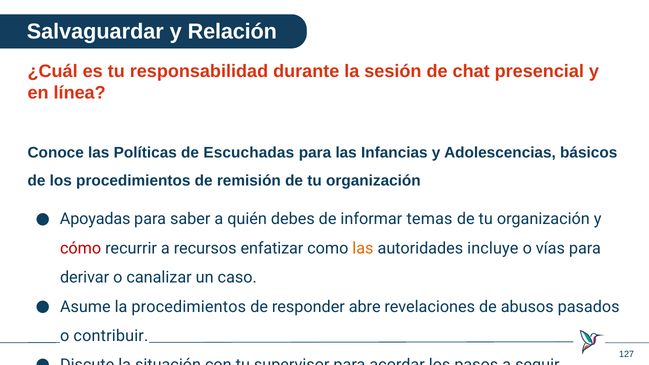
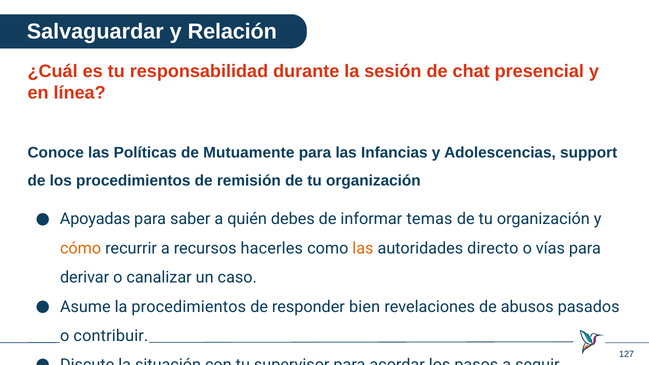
Escuchadas: Escuchadas -> Mutuamente (249, 153)
básicos: básicos -> support (589, 153)
cómo colour: red -> orange (81, 248)
enfatizar: enfatizar -> hacerles (272, 248)
incluye: incluye -> directo (493, 248)
abre: abre -> bien (365, 307)
